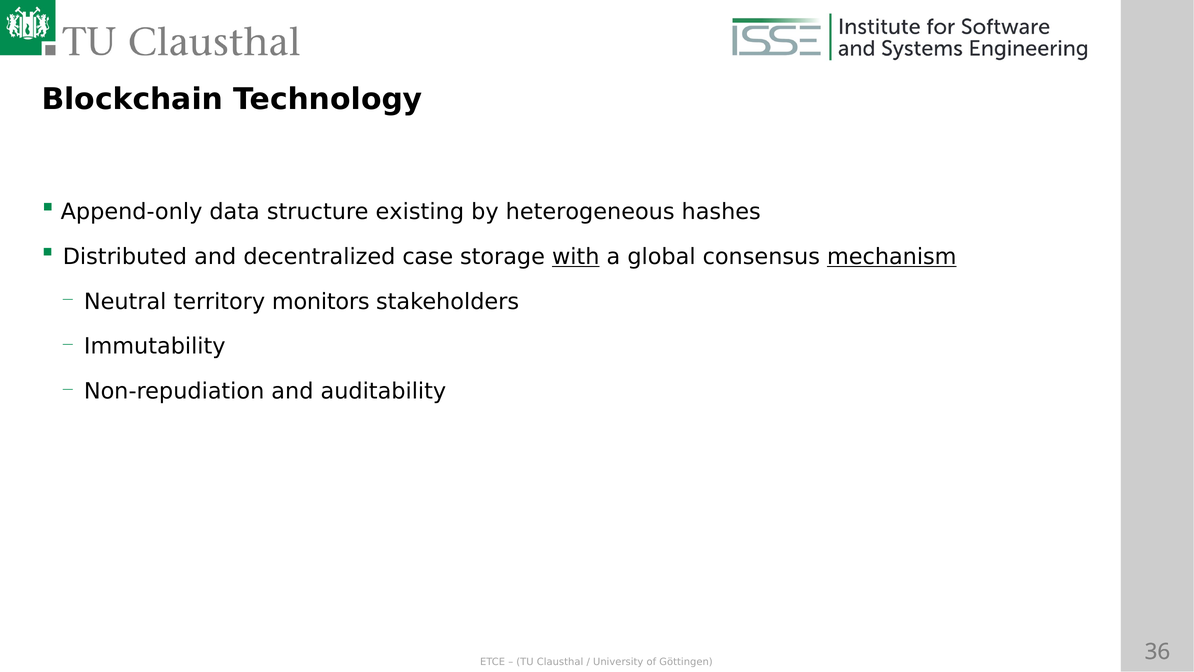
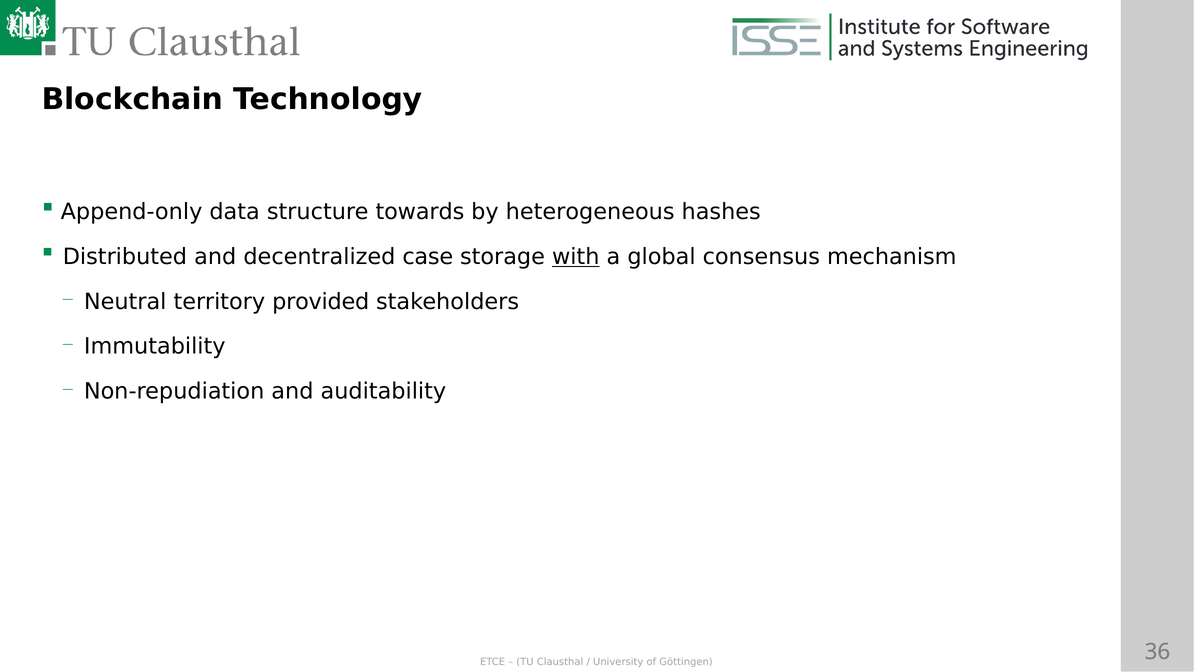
existing: existing -> towards (420, 212)
mechanism underline: present -> none (892, 257)
monitors: monitors -> provided (321, 301)
